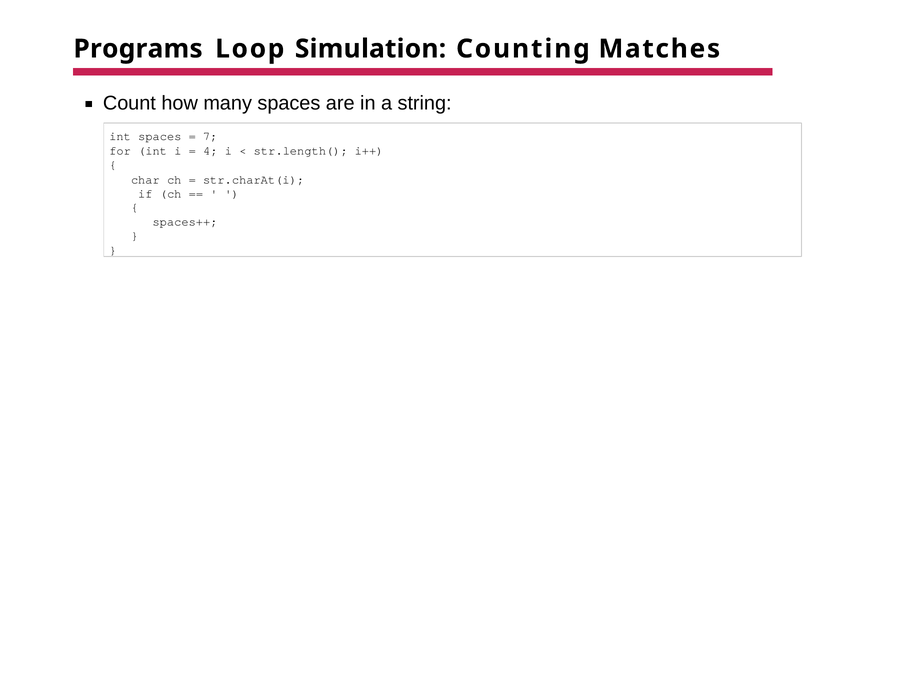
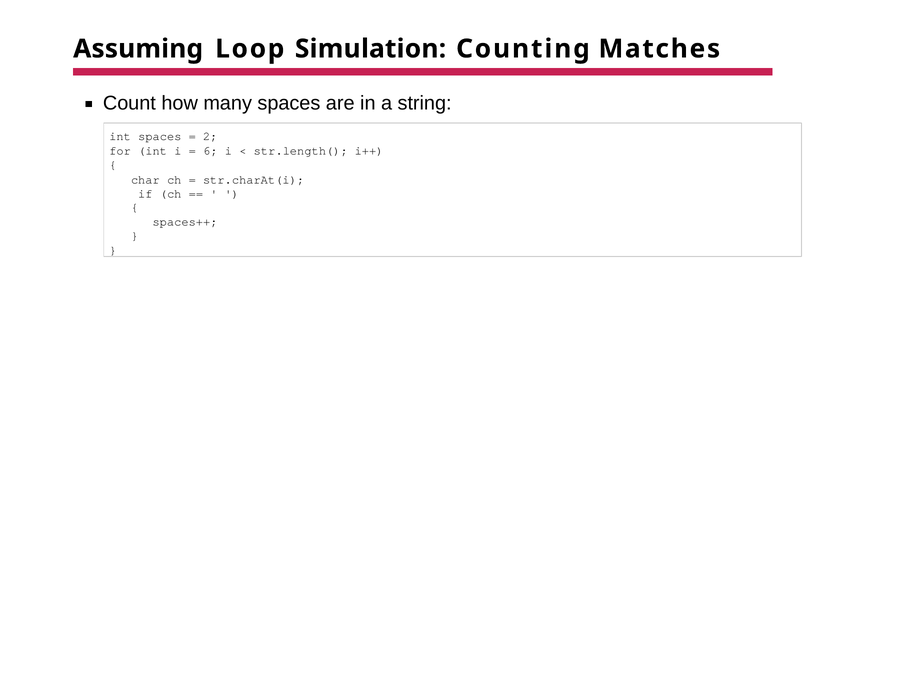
Programs: Programs -> Assuming (138, 49)
7: 7 -> 2 (210, 136)
4: 4 -> 6 (210, 151)
